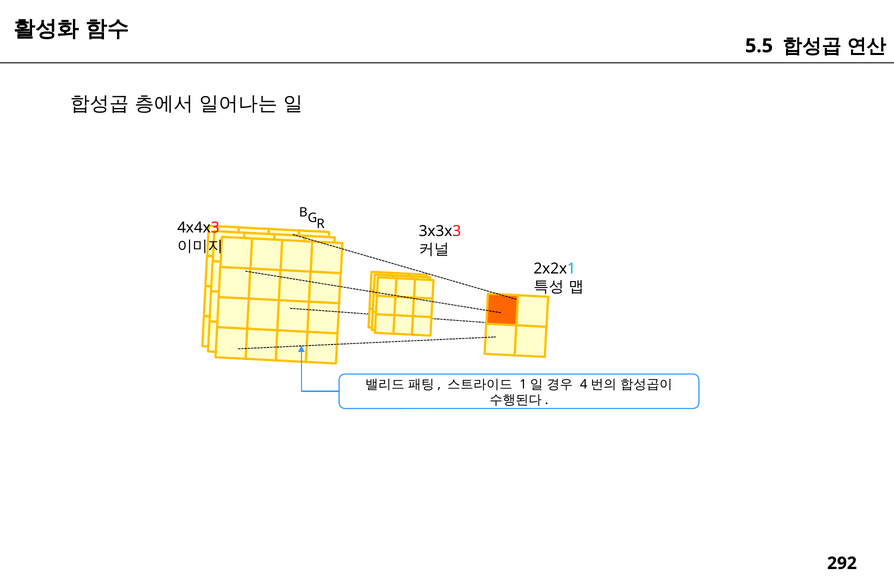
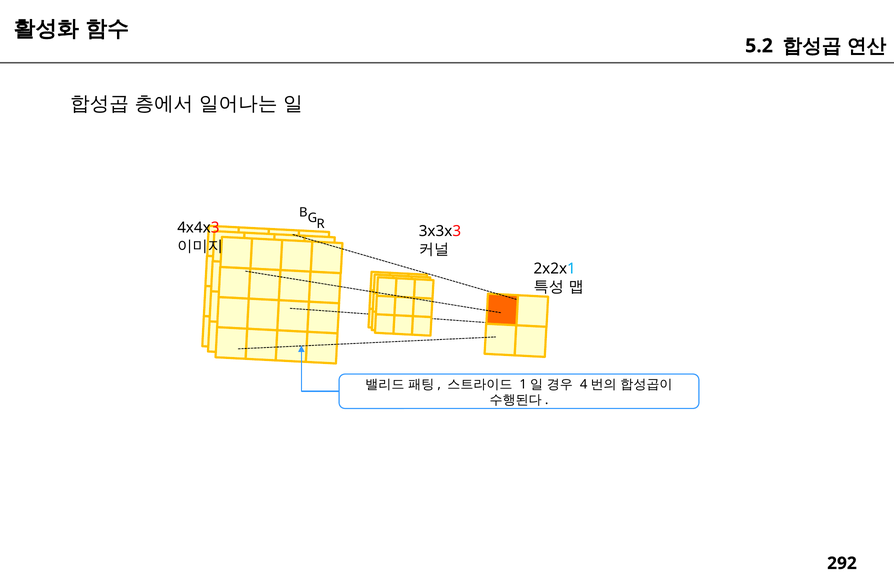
5.5: 5.5 -> 5.2 (759, 46)
